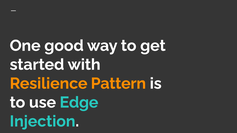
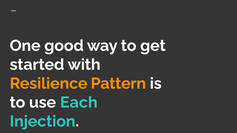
Edge: Edge -> Each (79, 103)
